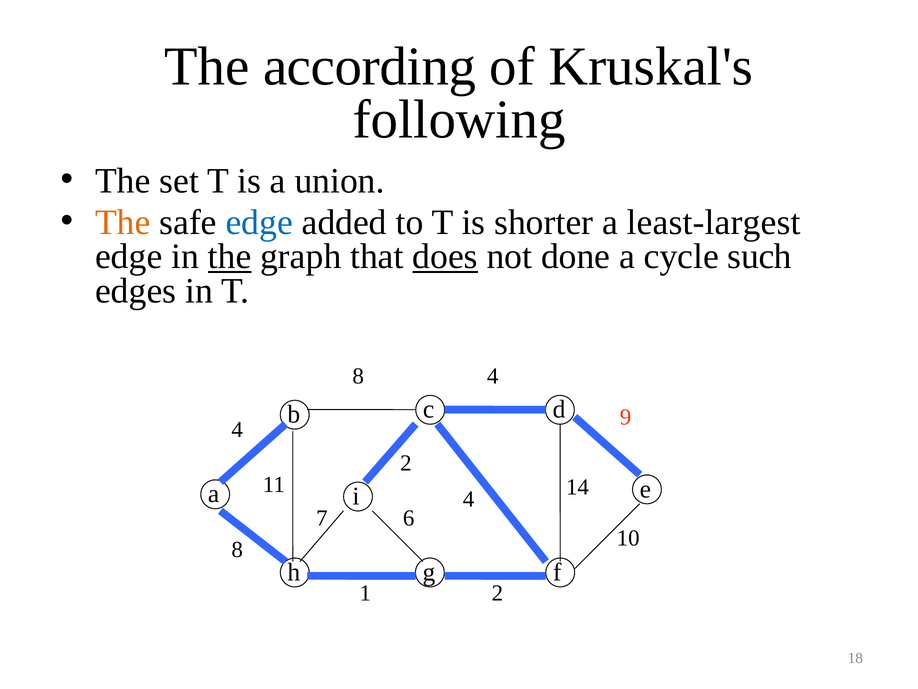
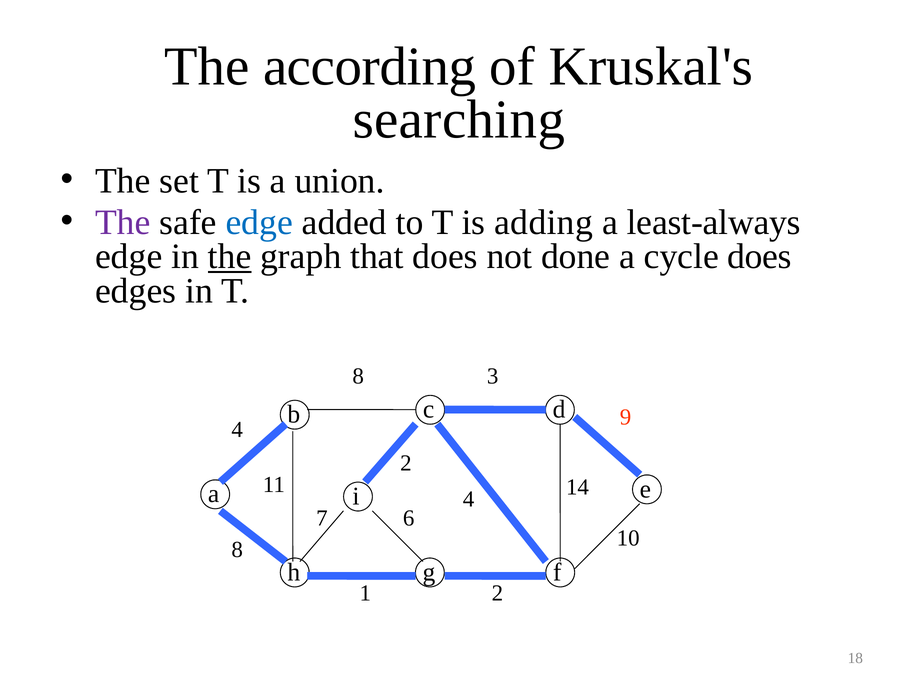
following: following -> searching (459, 119)
The colour: orange -> purple (123, 222)
shorter: shorter -> adding (544, 222)
least-largest: least-largest -> least-always (714, 222)
does underline: present -> none (445, 256)
cycle such: such -> does (760, 256)
8 4: 4 -> 3 (493, 376)
